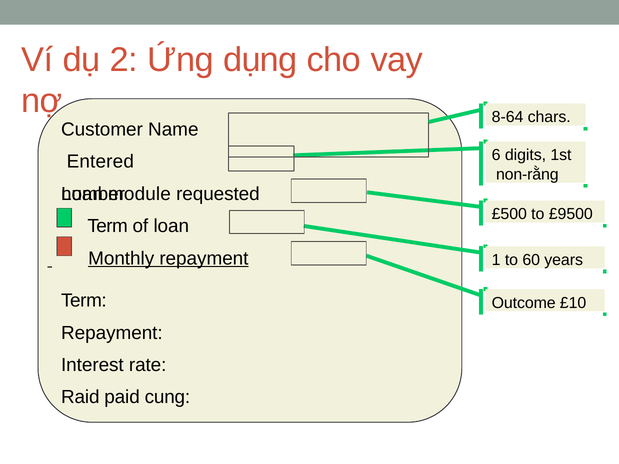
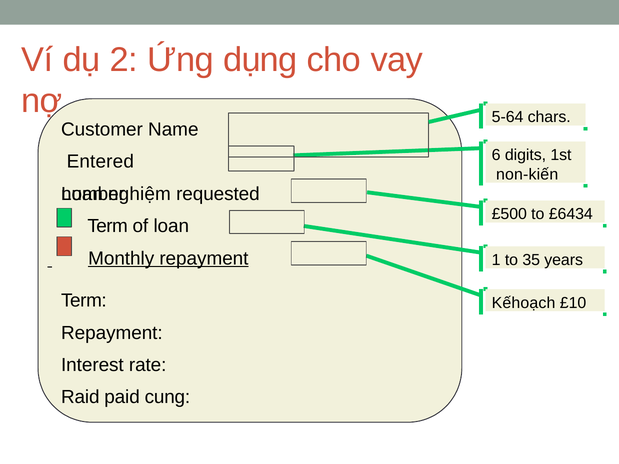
8-64: 8-64 -> 5-64 (508, 117)
non-rằng: non-rằng -> non-kiến (527, 174)
module: module -> nghiệm (139, 194)
£9500: £9500 -> £6434 (571, 214)
60: 60 -> 35 (531, 260)
Outcome: Outcome -> Kếhoạch (524, 303)
